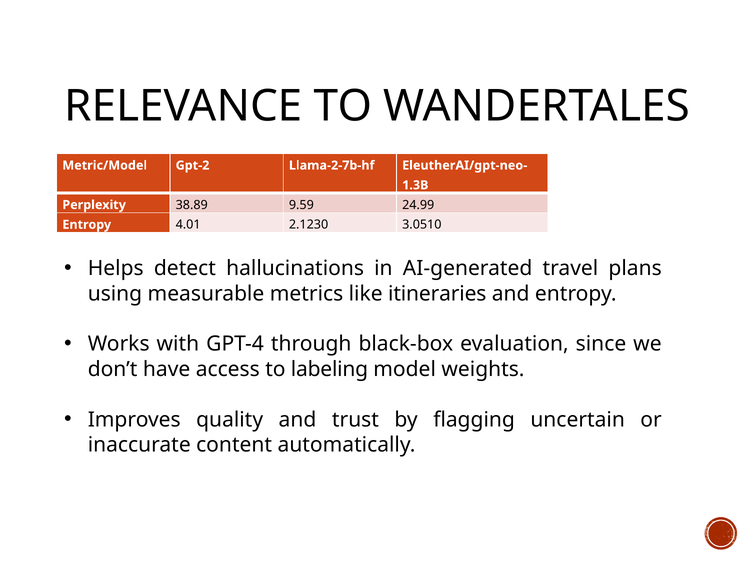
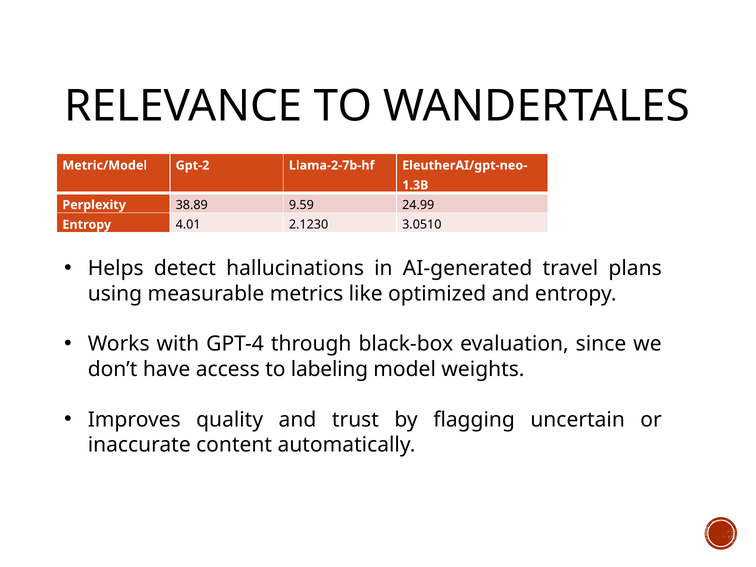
itineraries: itineraries -> optimized (437, 294)
